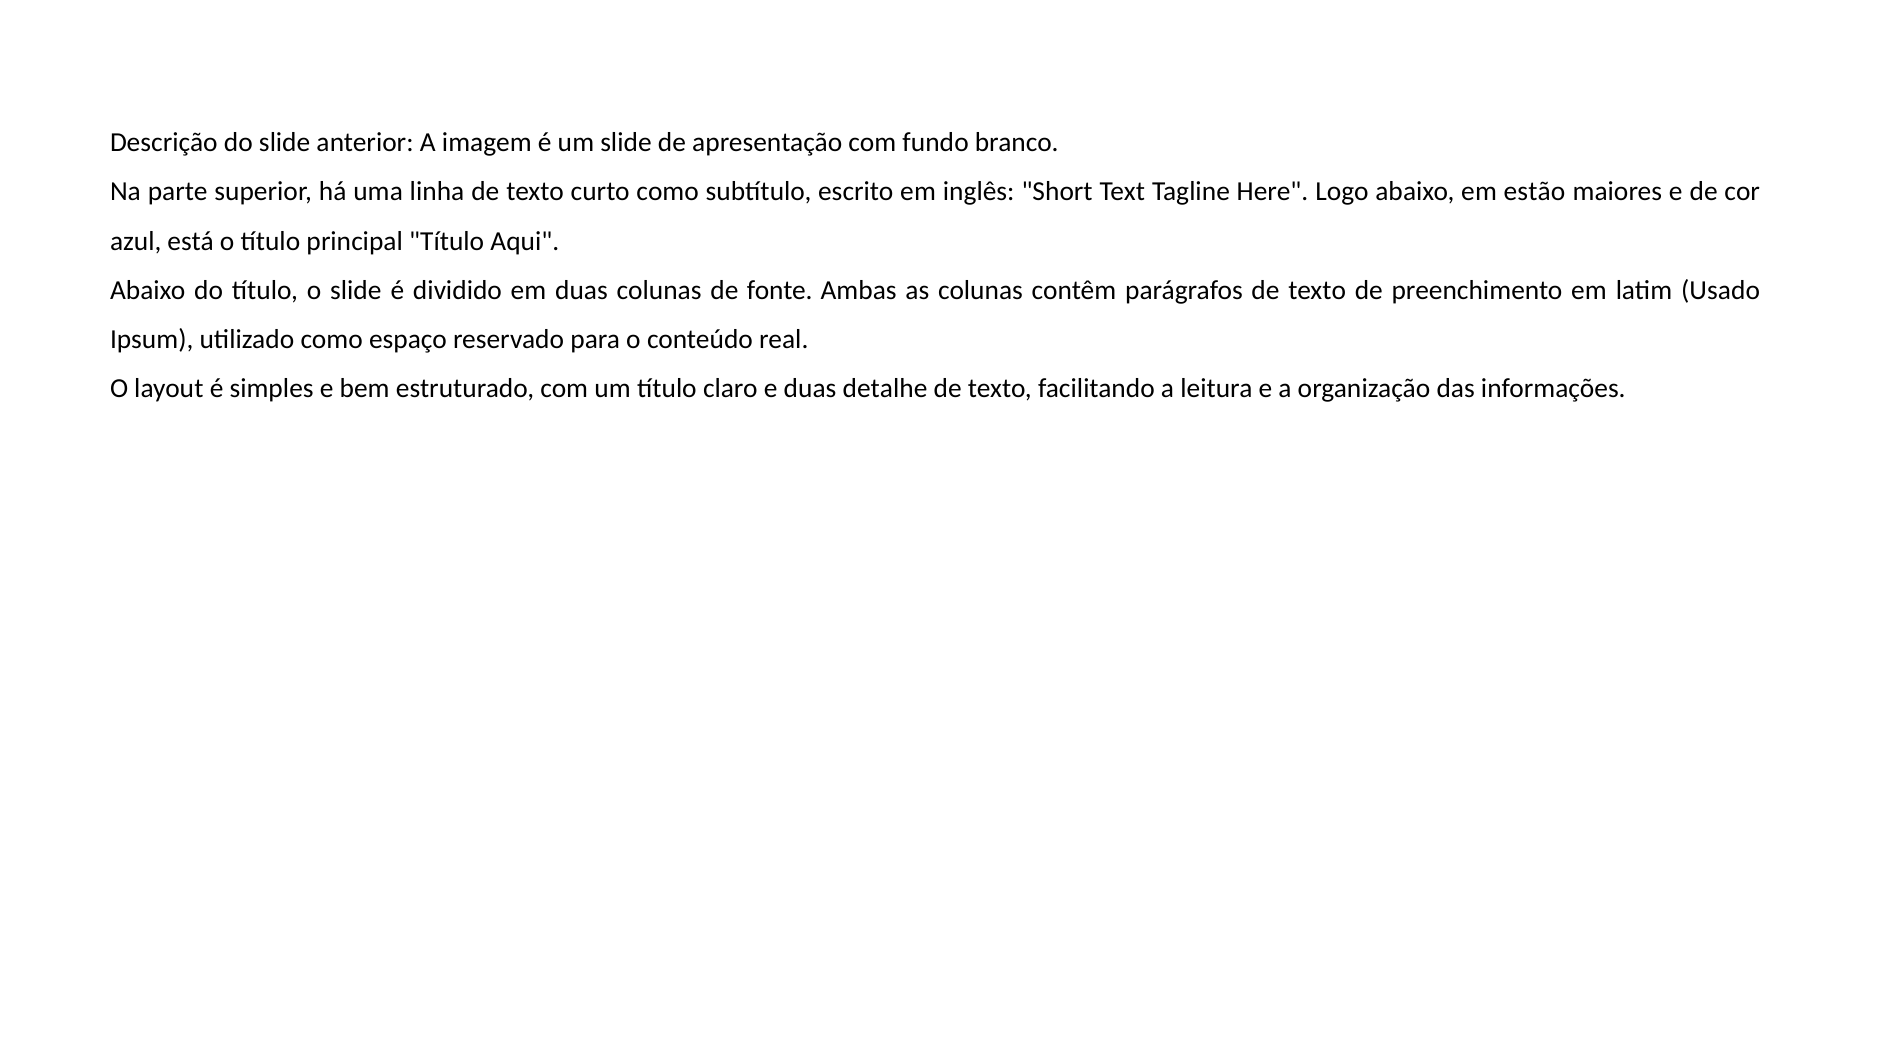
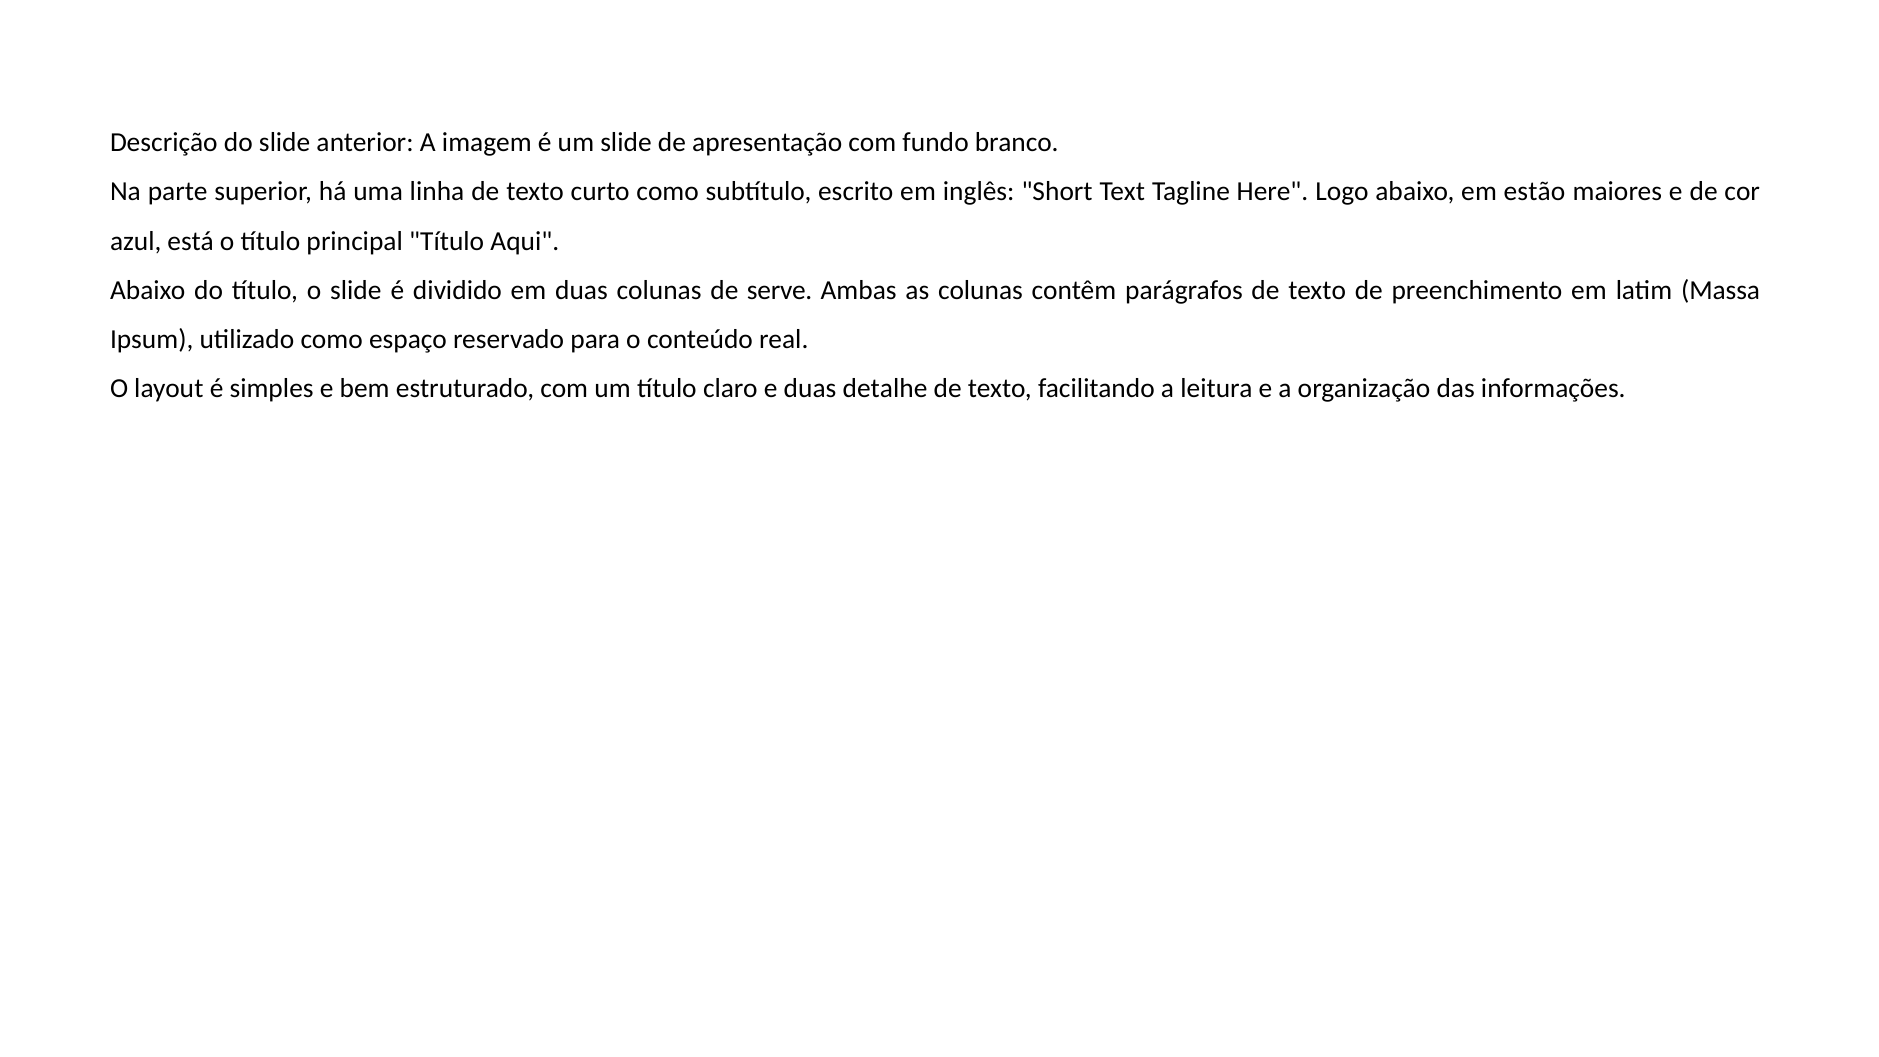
fonte: fonte -> serve (780, 290)
Usado: Usado -> Massa (1721, 290)
